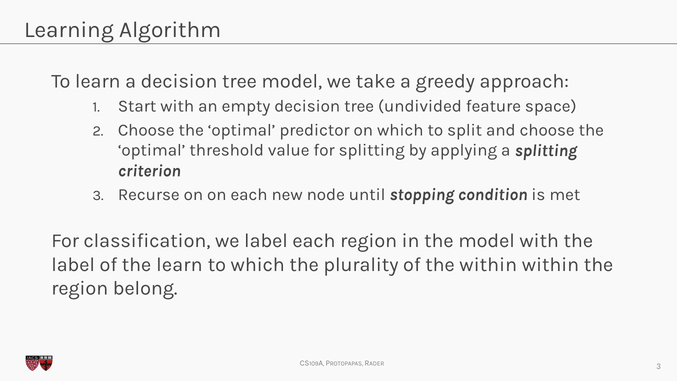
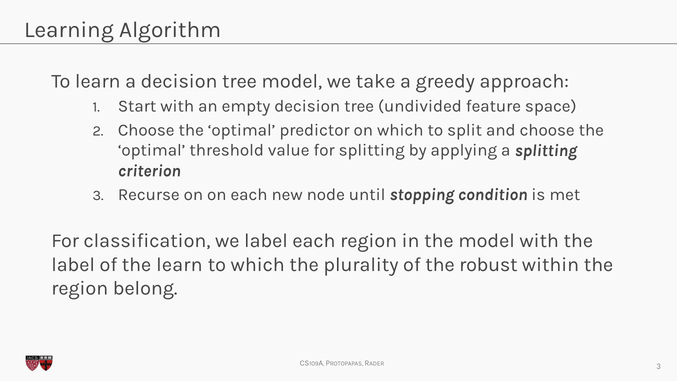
the within: within -> robust (488, 265)
